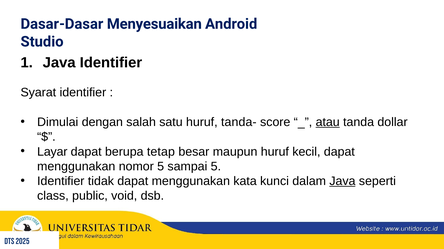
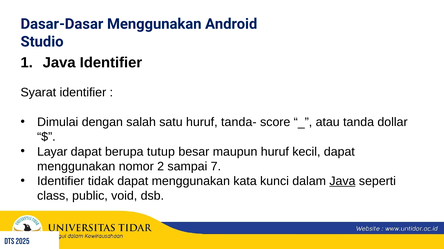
Dasar-Dasar Menyesuaikan: Menyesuaikan -> Menggunakan (154, 24)
atau underline: present -> none (328, 122)
tetap: tetap -> tutup (161, 152)
nomor 5: 5 -> 2 (161, 167)
sampai 5: 5 -> 7 (216, 167)
